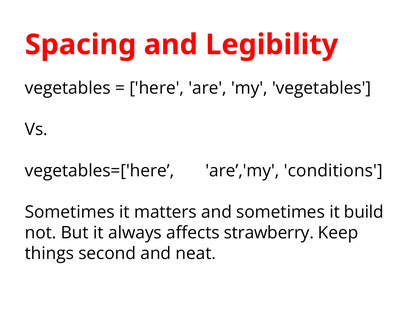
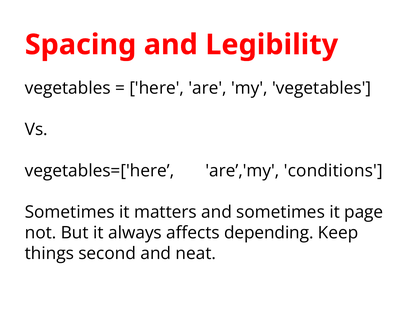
build: build -> page (364, 212)
strawberry: strawberry -> depending (269, 233)
